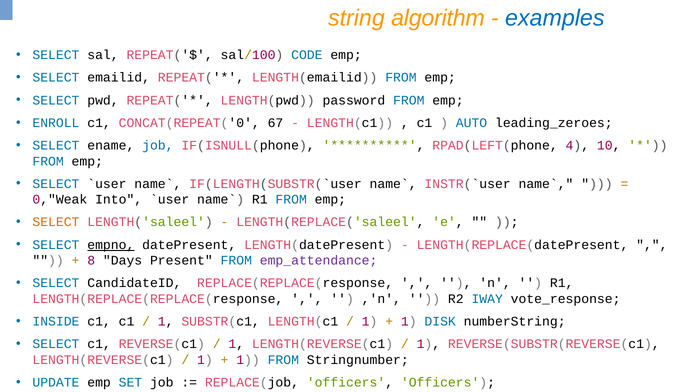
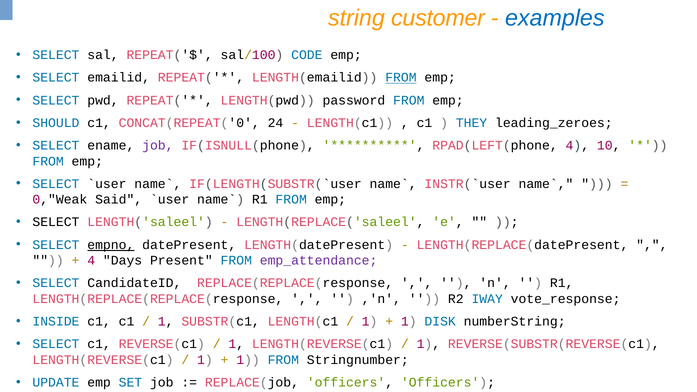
algorithm: algorithm -> customer (438, 18)
FROM underline: none -> present (401, 78)
ENROLL: ENROLL -> SHOULD (56, 123)
67: 67 -> 24 (275, 123)
AUTO: AUTO -> THEY (472, 123)
job colour: blue -> purple (158, 146)
Into: Into -> Said (119, 200)
SELECT colour: orange -> black (56, 222)
8: 8 -> 4 (91, 261)
